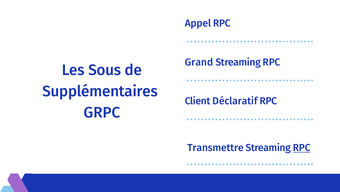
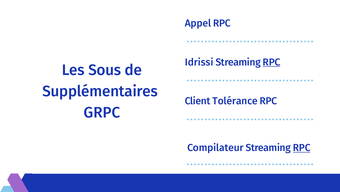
Grand: Grand -> Idrissi (199, 62)
RPC underline: none -> present (272, 62)
Déclaratif: Déclaratif -> Tolérance (235, 101)
Transmettre: Transmettre -> Compilateur (215, 147)
